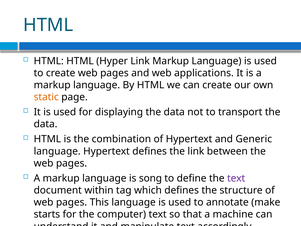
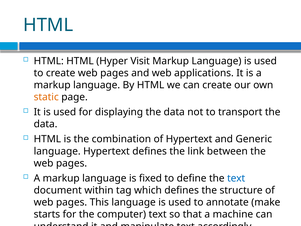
Hyper Link: Link -> Visit (140, 61)
song: song -> fixed (150, 178)
text colour: purple -> blue (236, 178)
